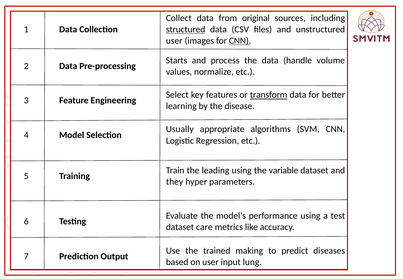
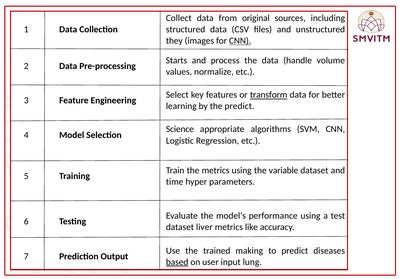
structured underline: present -> none (186, 30)
user: user -> they (174, 41)
the disease: disease -> predict (239, 106)
Usually: Usually -> Science (180, 129)
the leading: leading -> metrics (216, 170)
they: they -> time (175, 182)
care: care -> liver (204, 227)
based underline: none -> present (177, 262)
